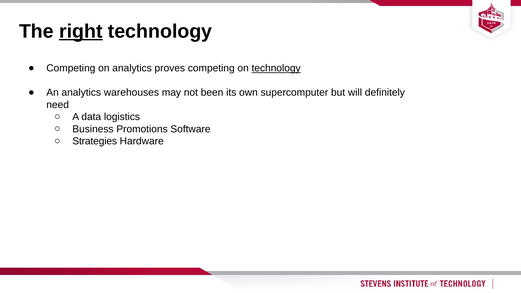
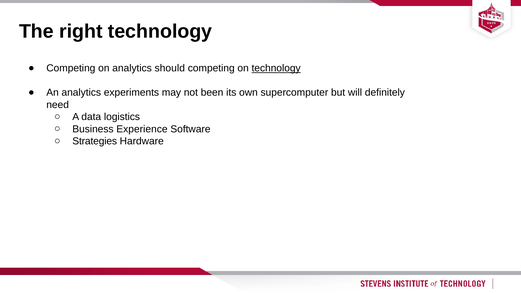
right underline: present -> none (81, 31)
proves: proves -> should (170, 68)
warehouses: warehouses -> experiments (131, 93)
Promotions: Promotions -> Experience (142, 129)
